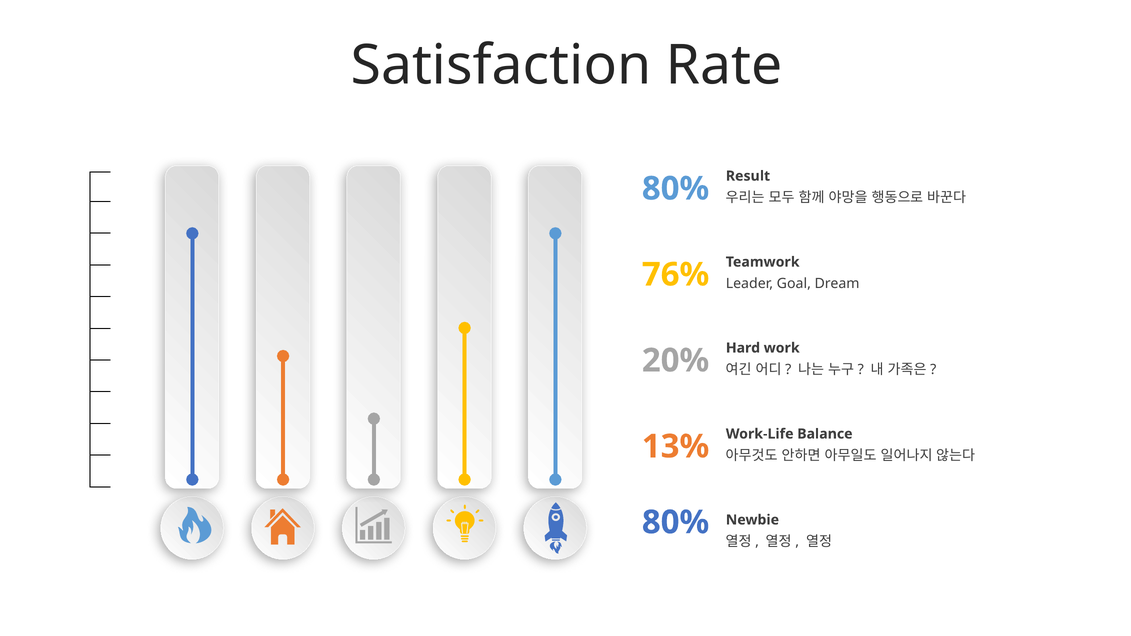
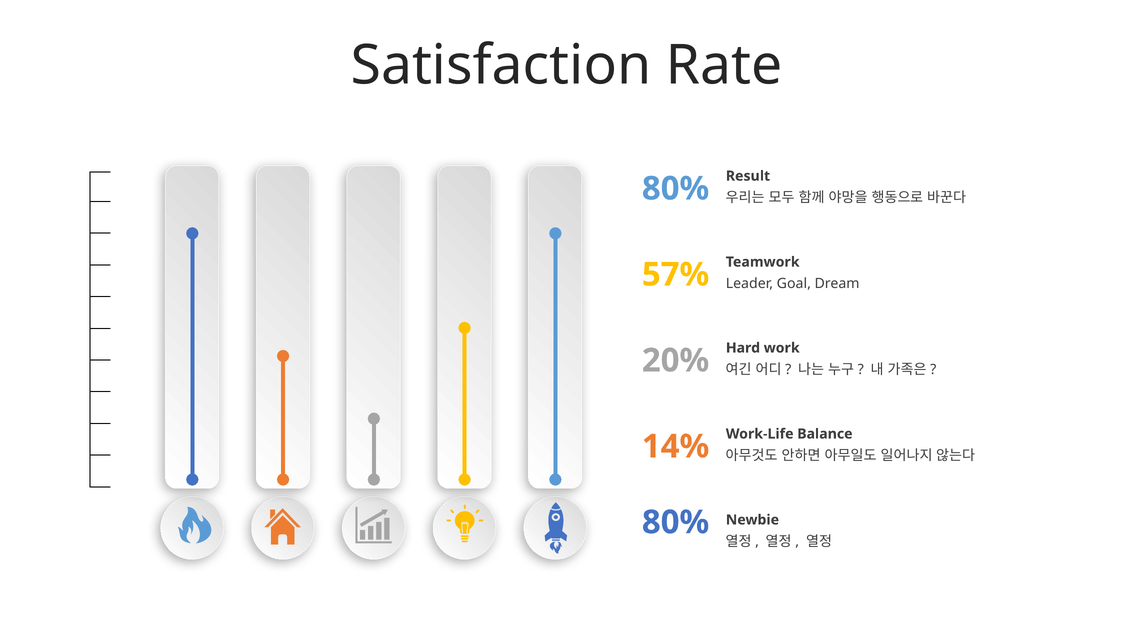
76%: 76% -> 57% (676, 275)
13%: 13% -> 14% (676, 447)
